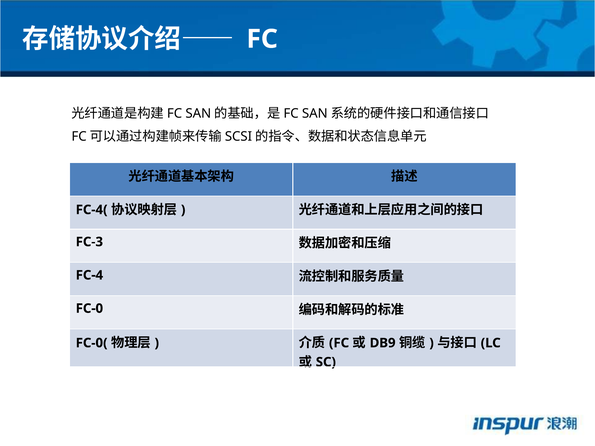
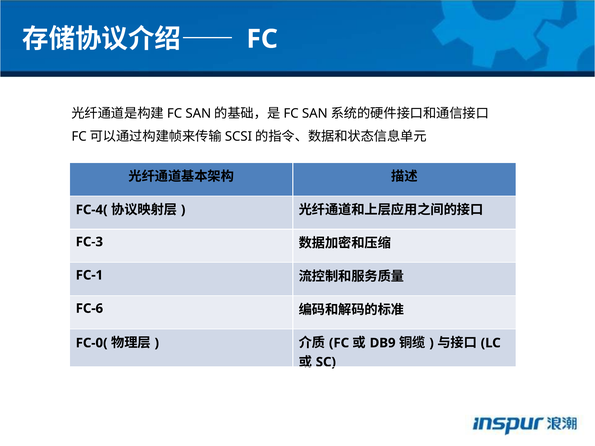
FC-4: FC-4 -> FC-1 (89, 275)
FC-0: FC-0 -> FC-6 (89, 309)
